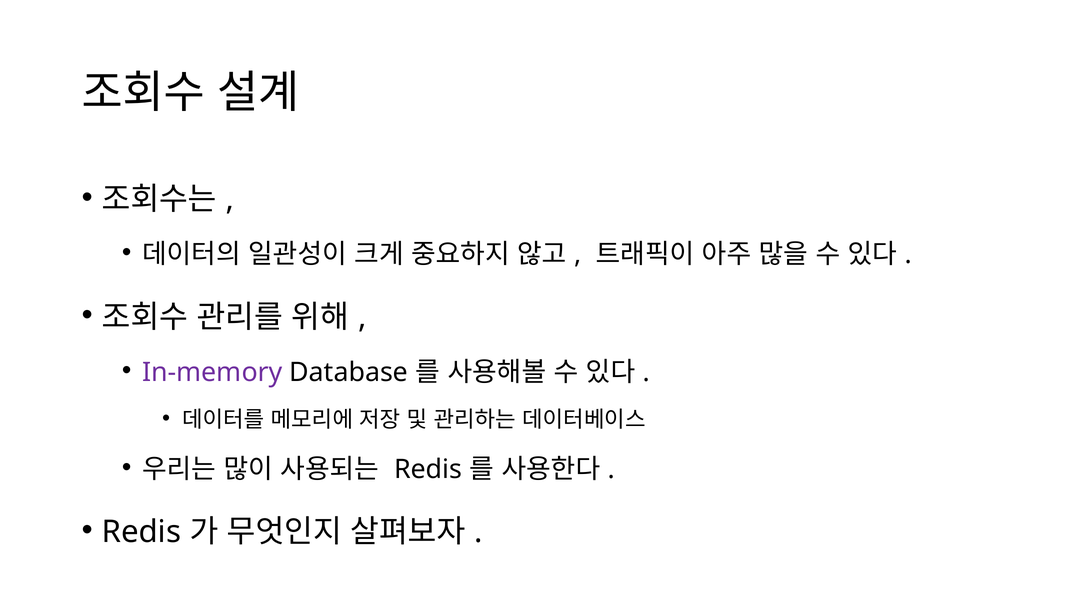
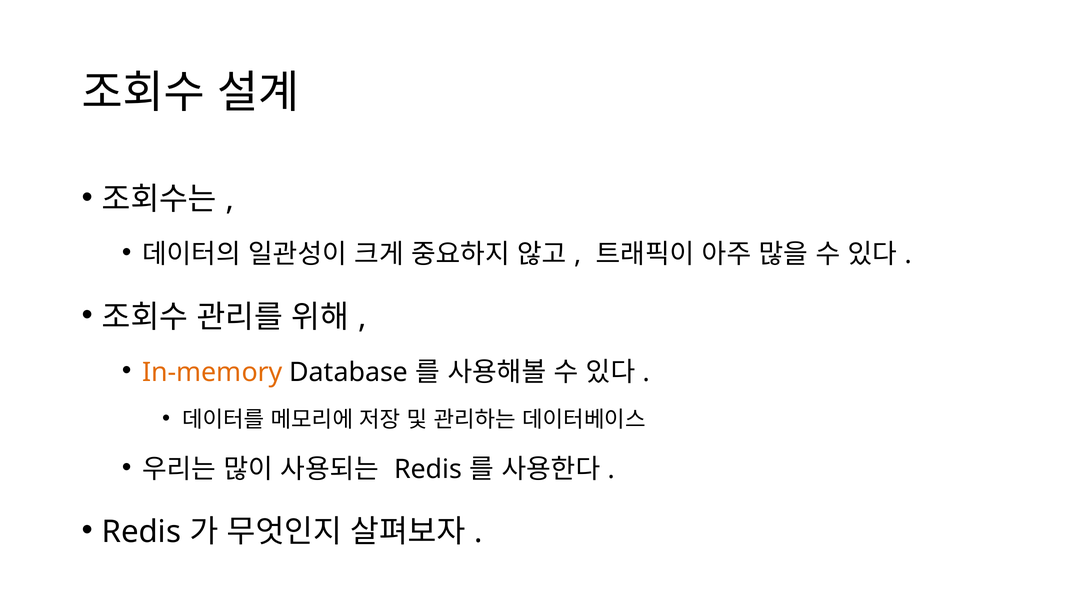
In-memory colour: purple -> orange (212, 372)
